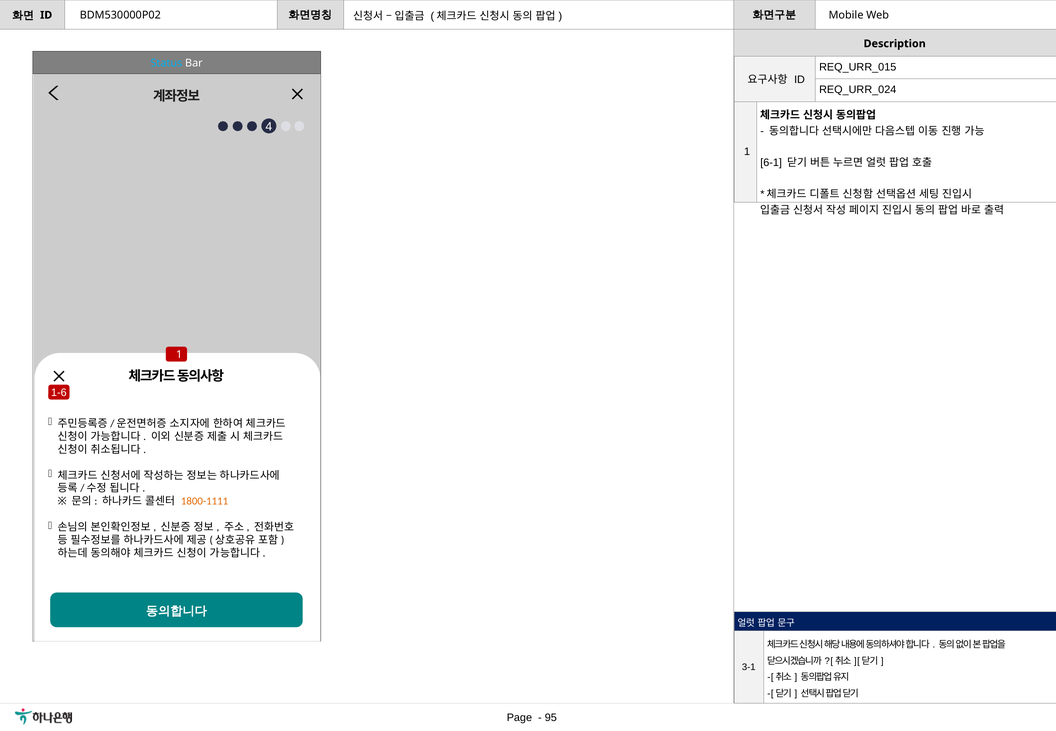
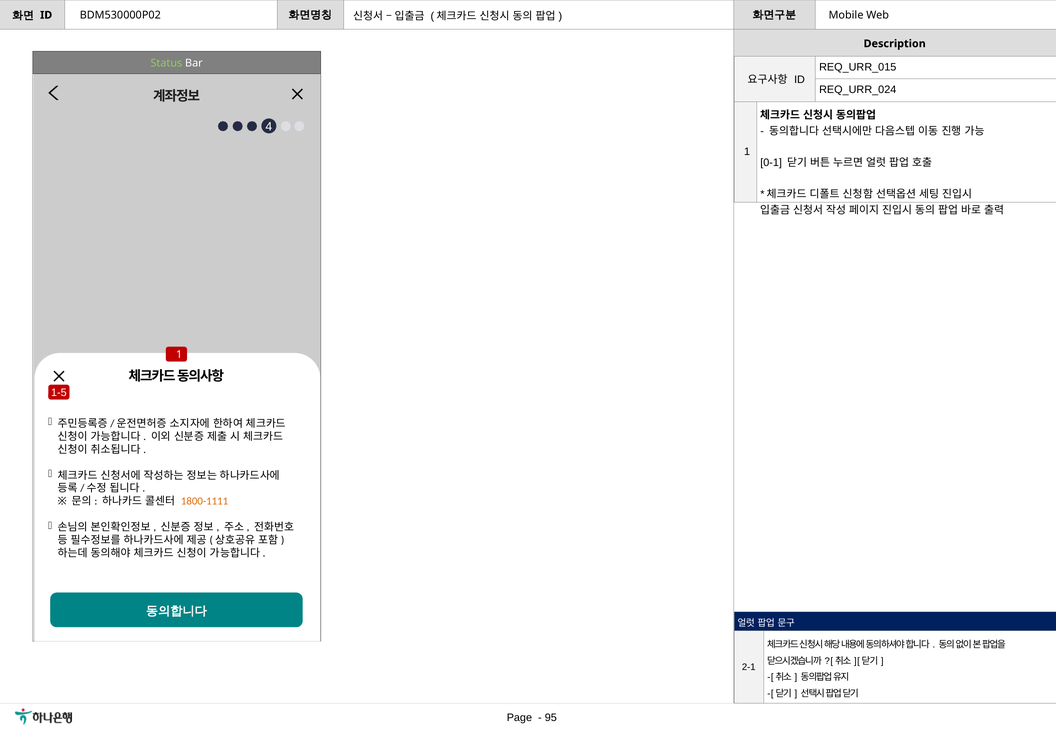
Status colour: light blue -> light green (166, 63)
6-1: 6-1 -> 0-1 (771, 163)
1-6: 1-6 -> 1-5 (59, 393)
3-1: 3-1 -> 2-1 (749, 667)
